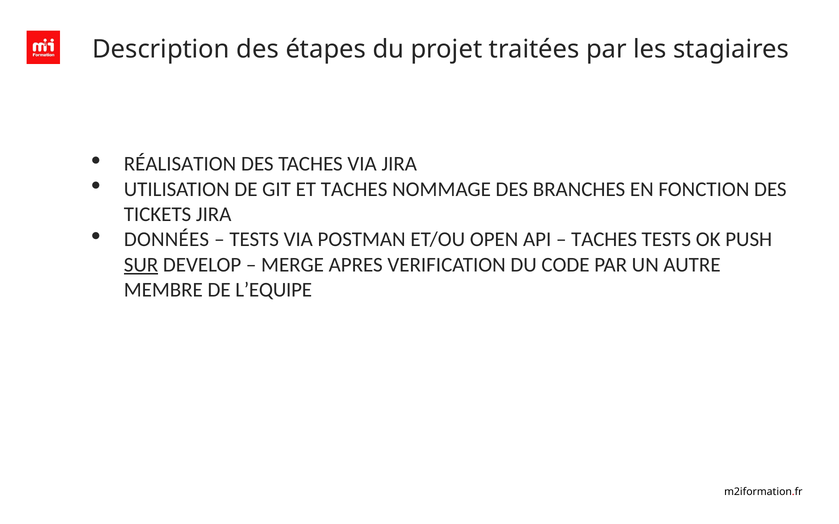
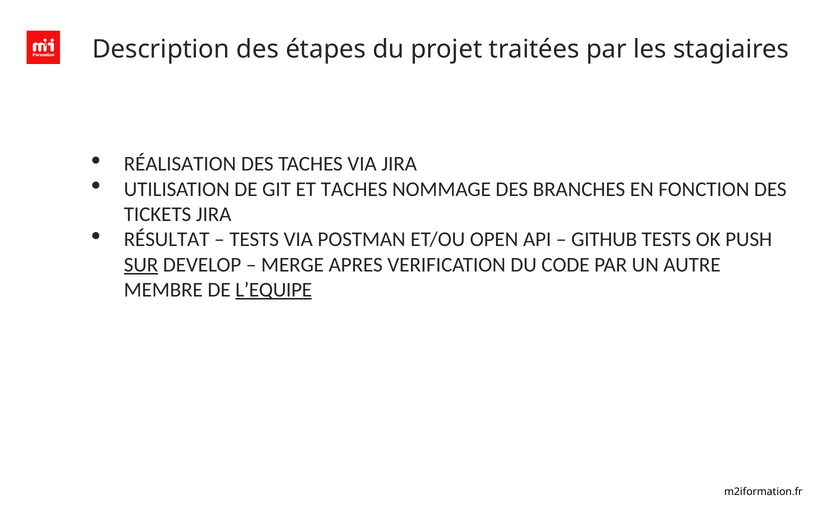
DONNÉES: DONNÉES -> RÉSULTAT (167, 240)
TACHES: TACHES -> GITHUB (604, 240)
L’EQUIPE underline: none -> present (274, 290)
